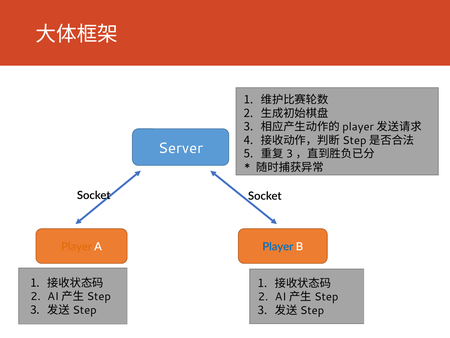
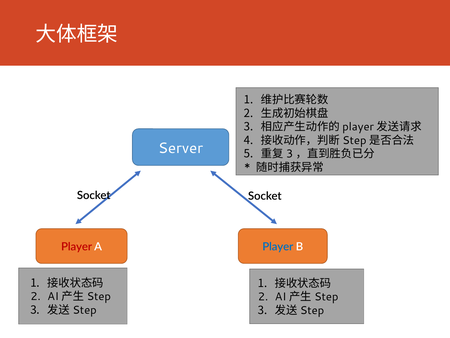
Player colour: orange -> red (77, 246)
